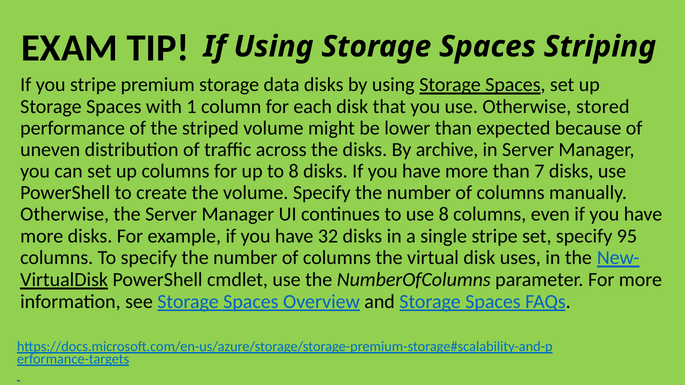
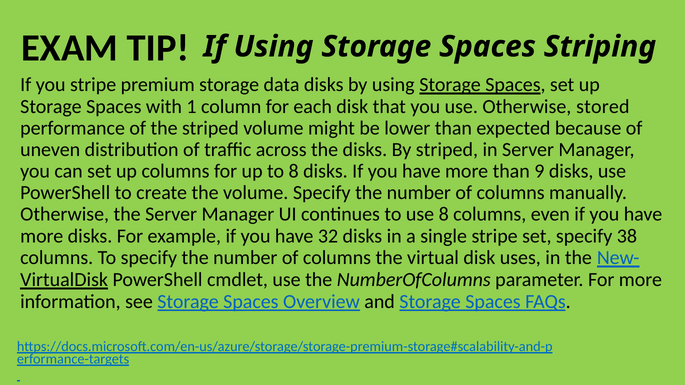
By archive: archive -> striped (447, 150)
7: 7 -> 9 (539, 171)
95: 95 -> 38 (627, 236)
